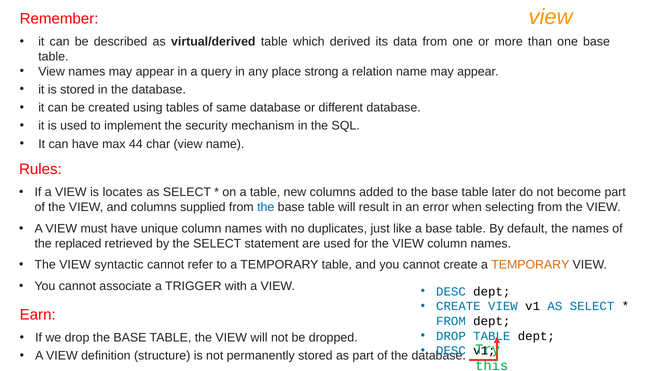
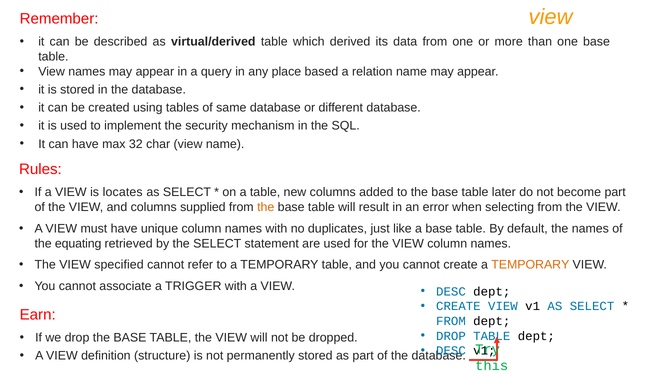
strong: strong -> based (321, 71)
44: 44 -> 32 (136, 144)
the colour: blue -> orange (266, 207)
replaced: replaced -> equating (78, 244)
syntactic: syntactic -> specified (119, 265)
